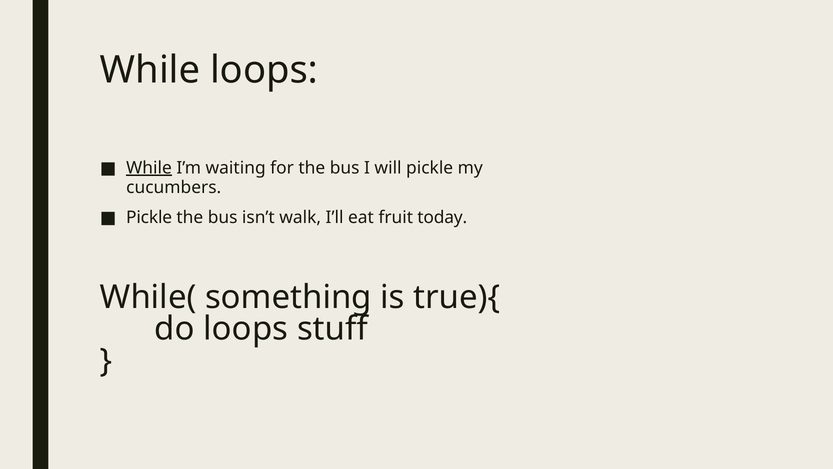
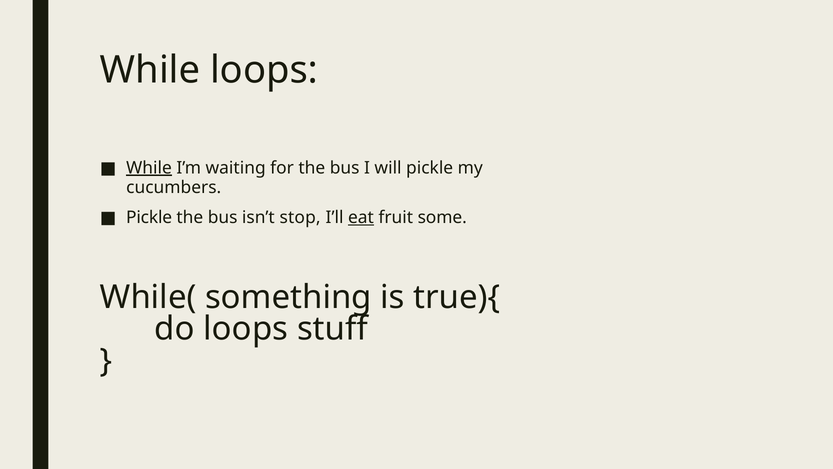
walk: walk -> stop (300, 217)
eat underline: none -> present (361, 217)
today: today -> some (442, 217)
